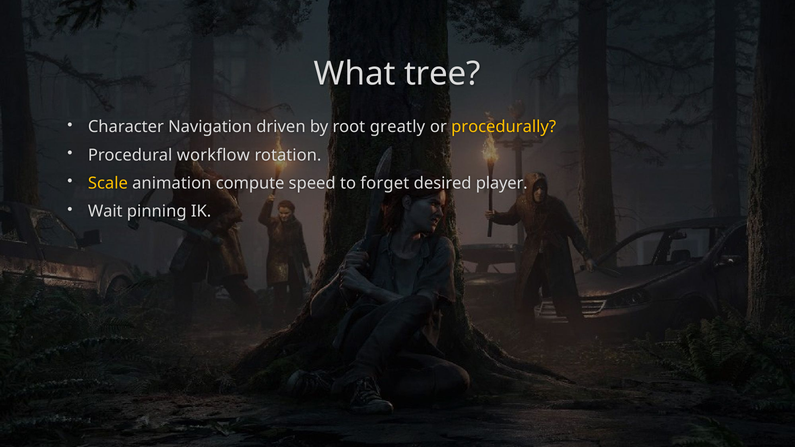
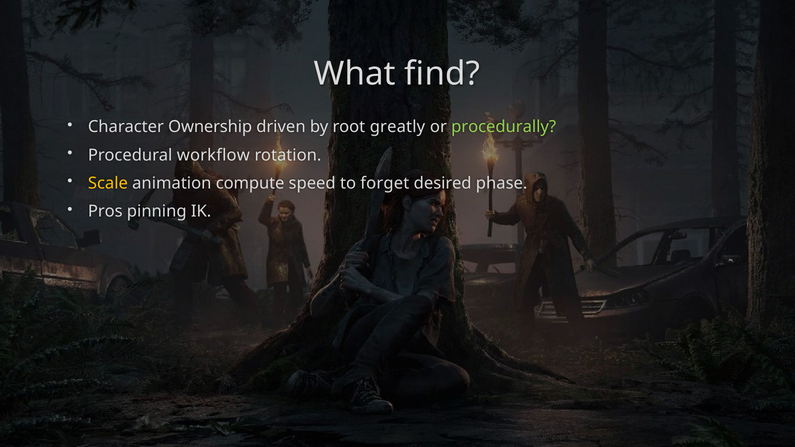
tree: tree -> find (442, 74)
Navigation: Navigation -> Ownership (210, 127)
procedurally colour: yellow -> light green (504, 127)
player: player -> phase (502, 183)
Wait: Wait -> Pros (105, 212)
